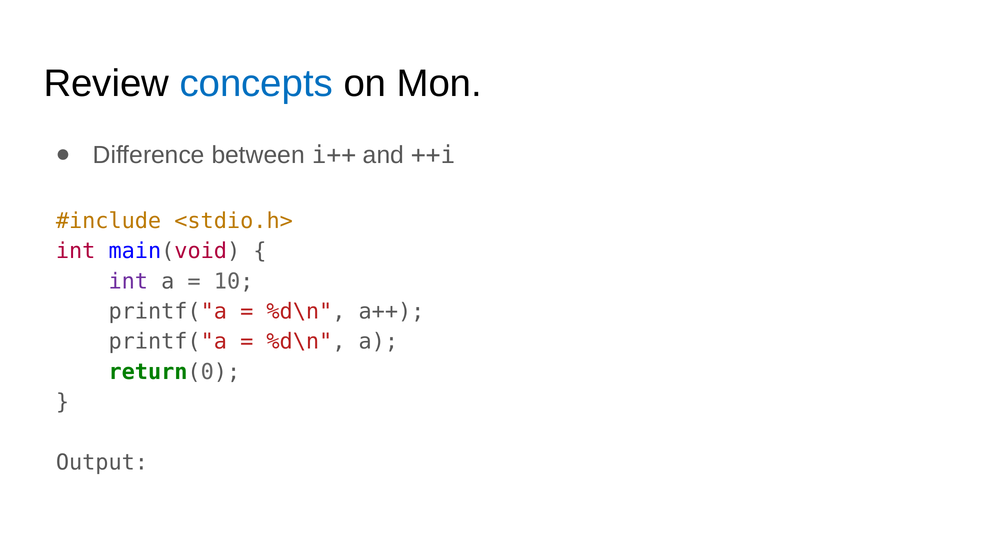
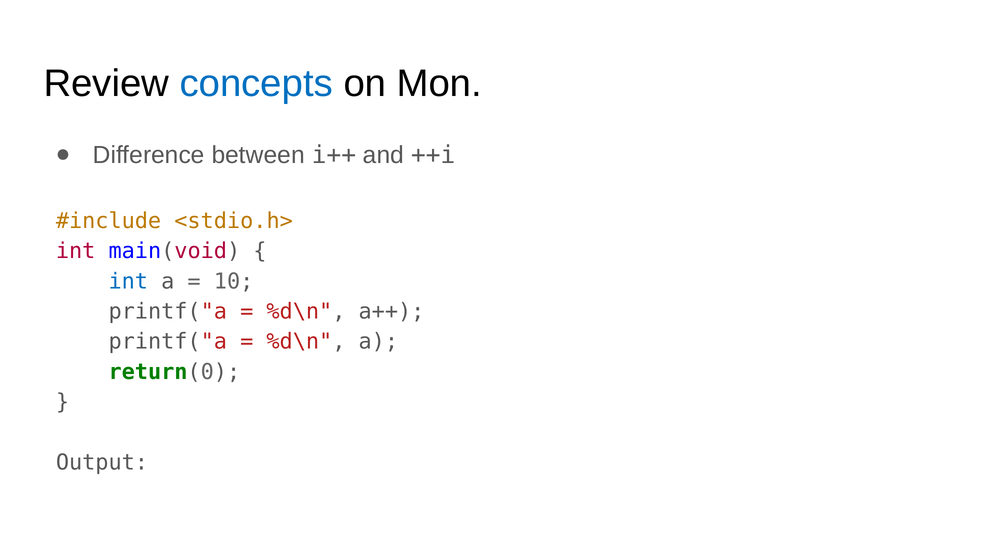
int colour: purple -> blue (128, 281)
